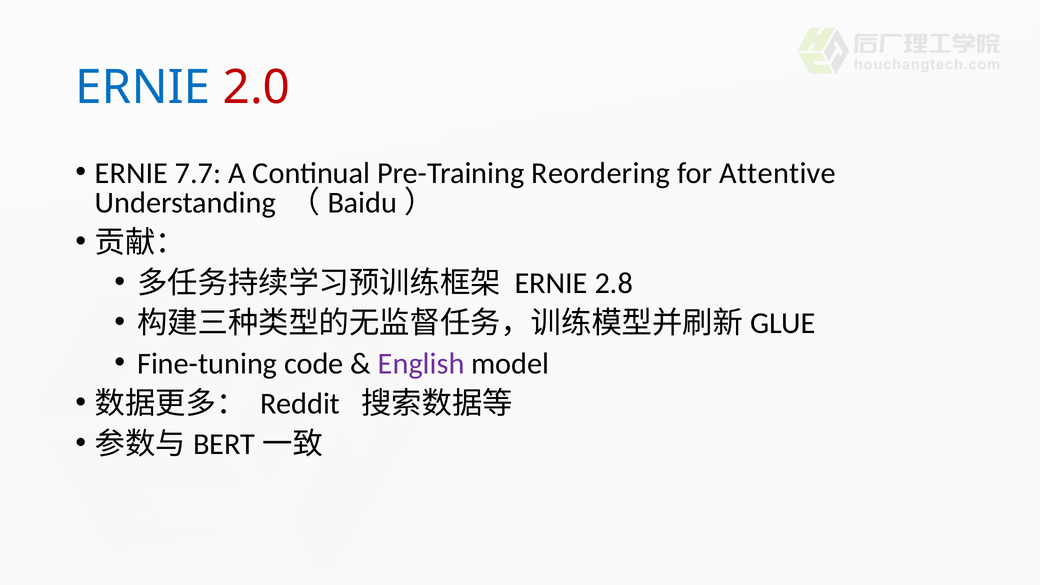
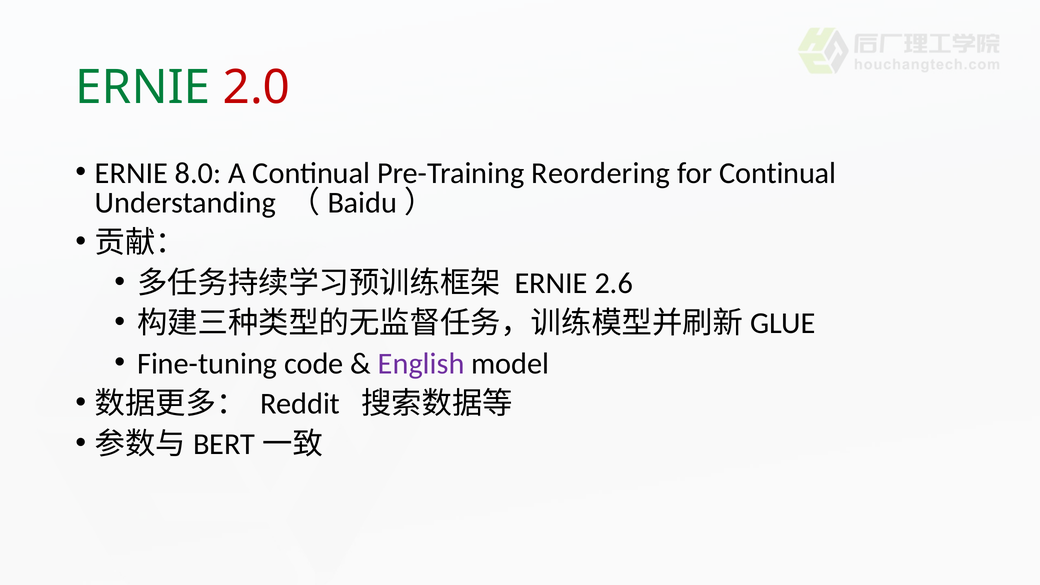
ERNIE colour: blue -> green (143, 87)
7.7: 7.7 -> 8.0 (198, 173)
for Attentive: Attentive -> Continual (778, 173)
2.8: 2.8 -> 2.6 (614, 283)
